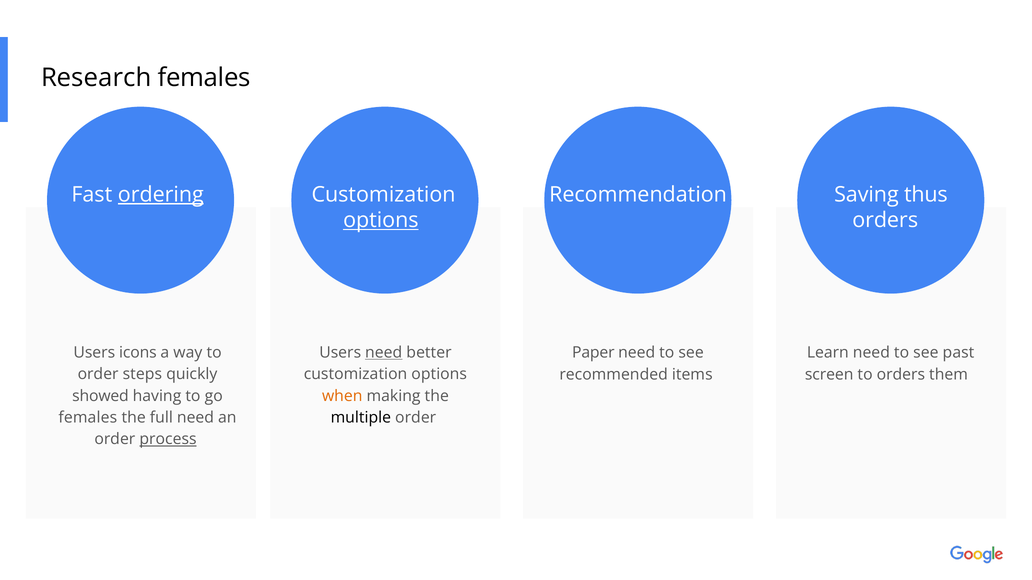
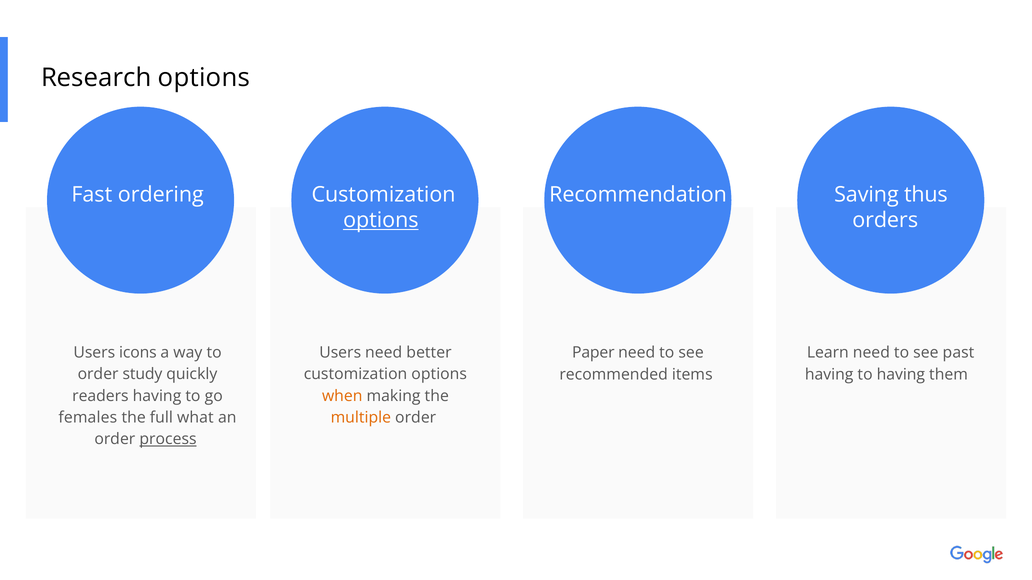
Research females: females -> options (204, 78)
ordering underline: present -> none (161, 195)
need underline: present -> none (384, 353)
steps: steps -> study (142, 374)
screen: screen -> having (829, 375)
to orders: orders -> having (901, 375)
showed: showed -> readers (100, 396)
full need: need -> what (195, 418)
multiple colour: black -> orange (361, 418)
